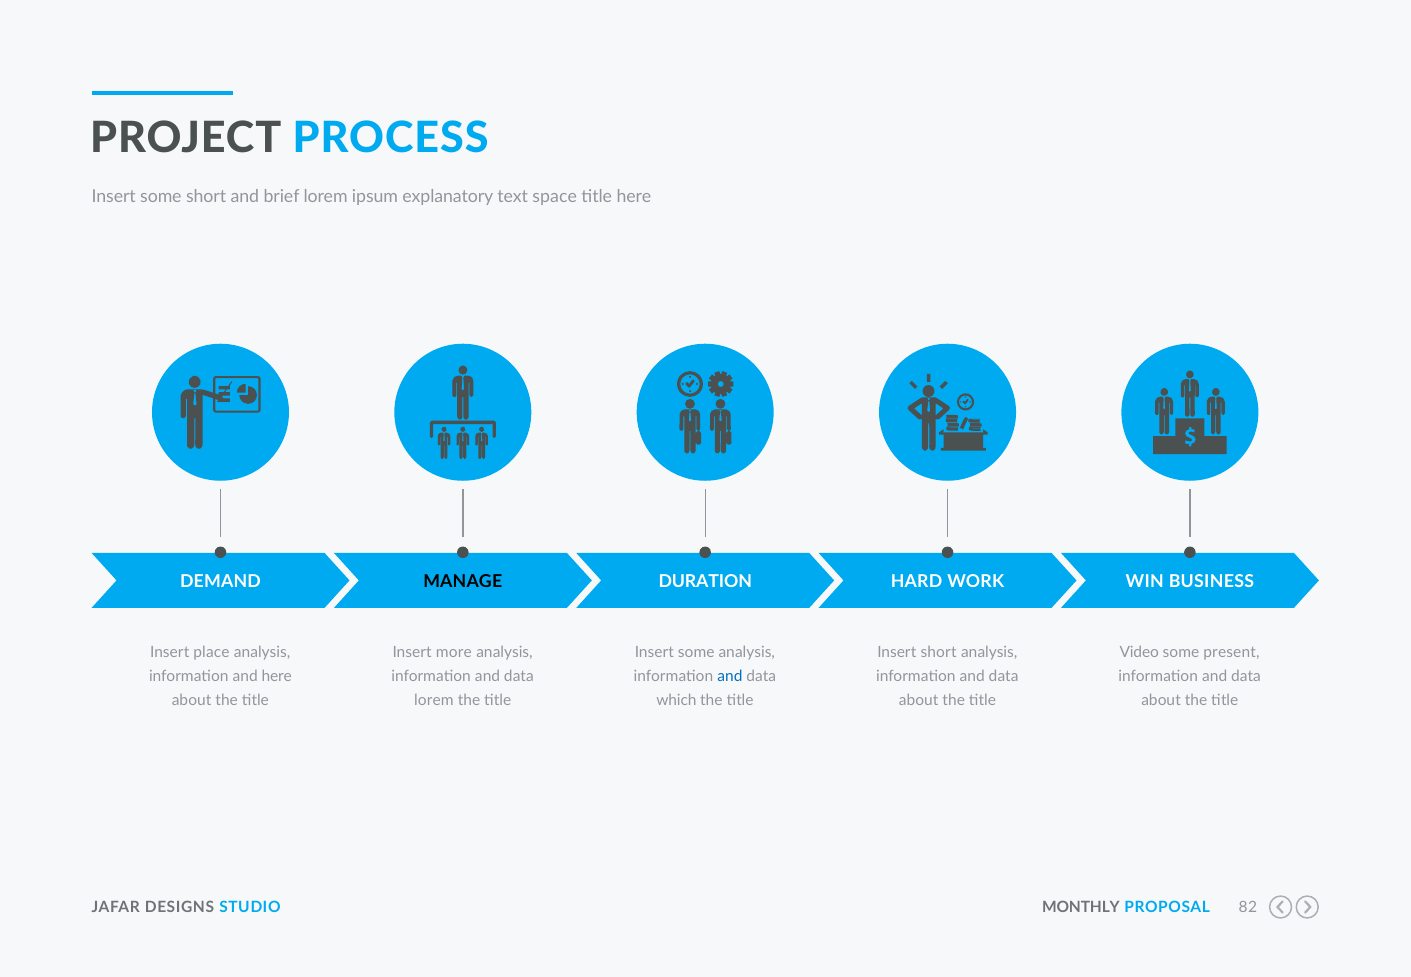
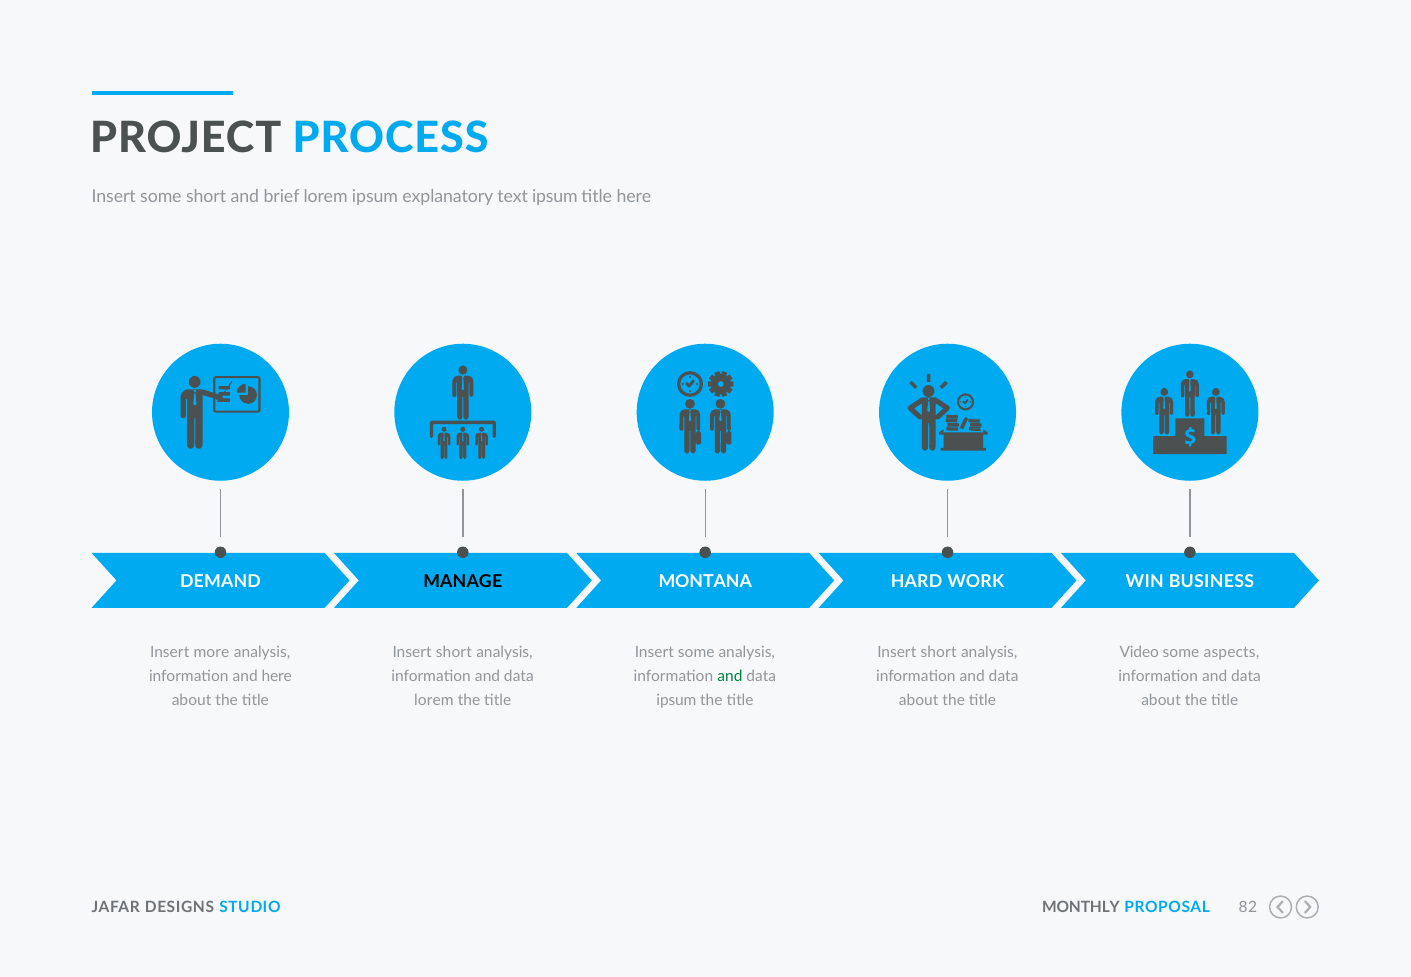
text space: space -> ipsum (555, 196)
DURATION: DURATION -> MONTANA (705, 581)
place: place -> more (211, 652)
more: more -> short (454, 652)
present: present -> aspects (1231, 652)
and colour: blue -> green (730, 676)
which: which -> ipsum (676, 701)
